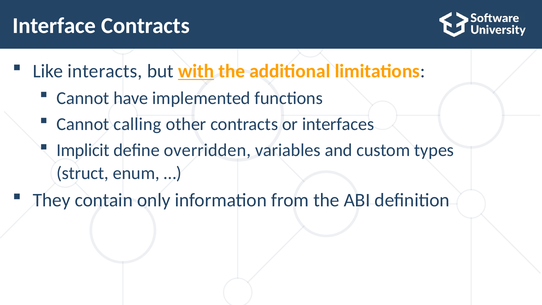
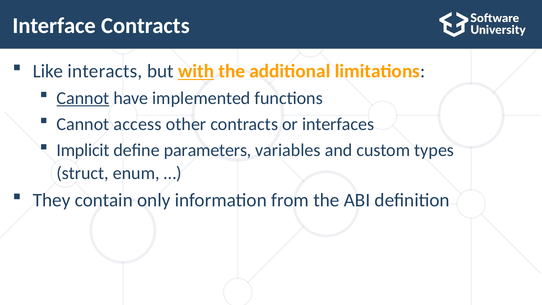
Cannot underline: none -> present (83, 98)
calling: calling -> access (138, 124)
overridden: overridden -> parameters (208, 150)
